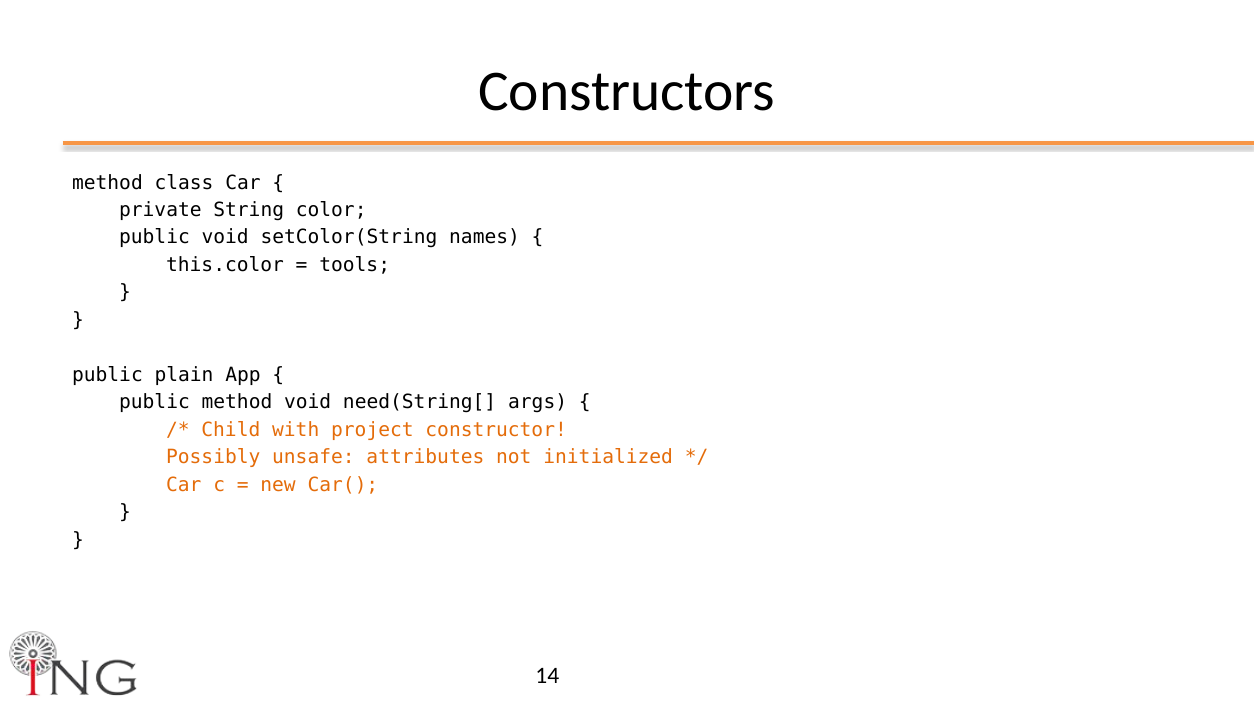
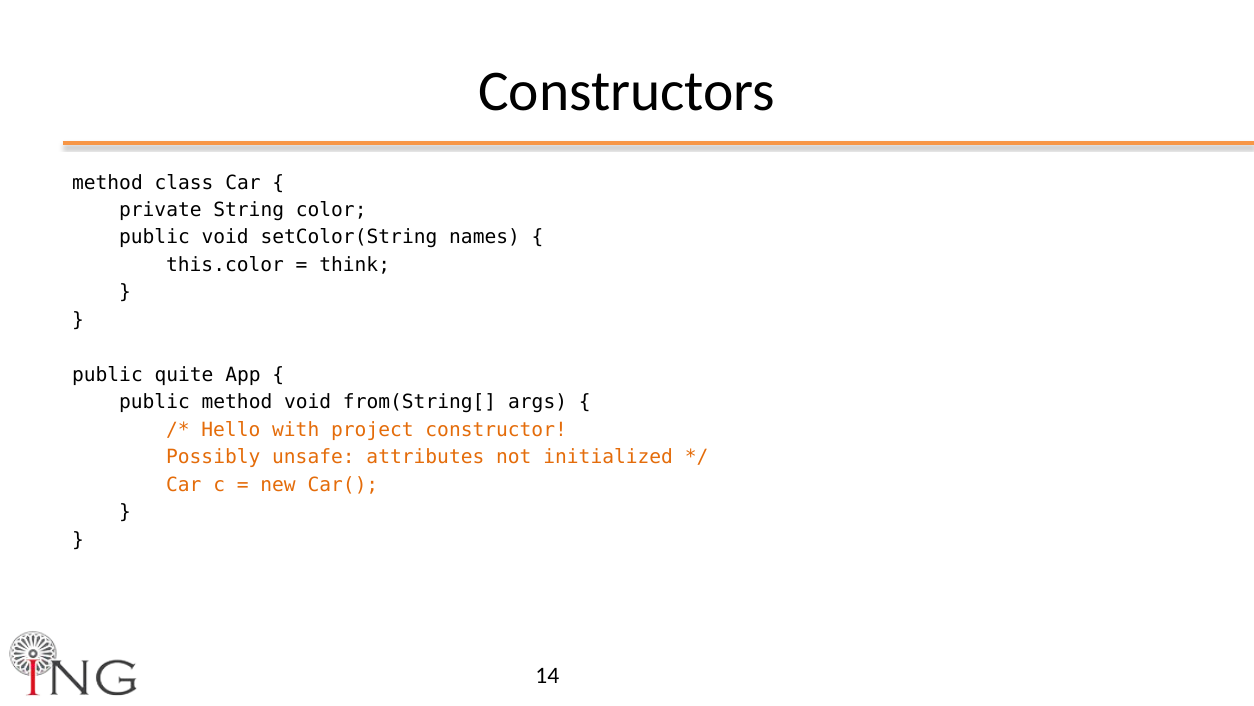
tools: tools -> think (355, 265)
plain: plain -> quite (184, 374)
need(String[: need(String[ -> from(String[ (420, 402)
Child: Child -> Hello (231, 429)
